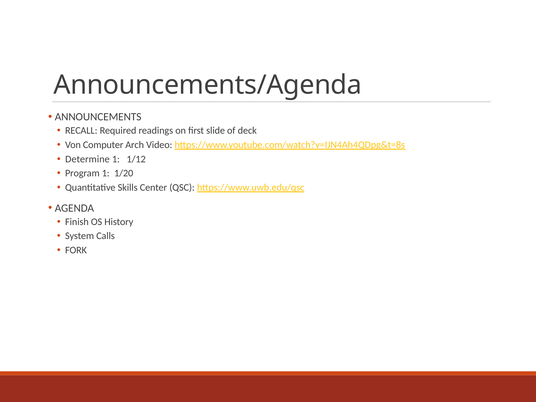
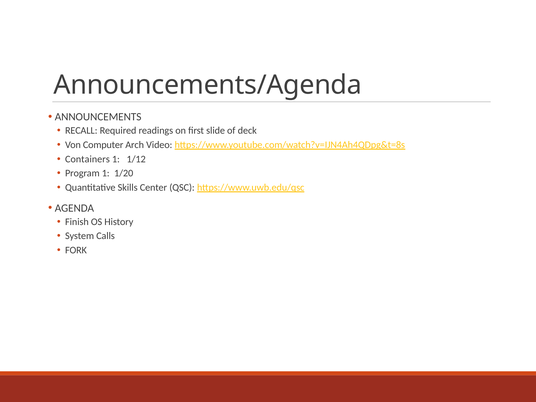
Determine: Determine -> Containers (87, 159)
